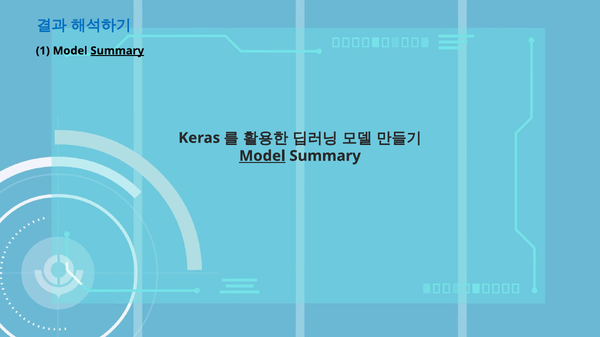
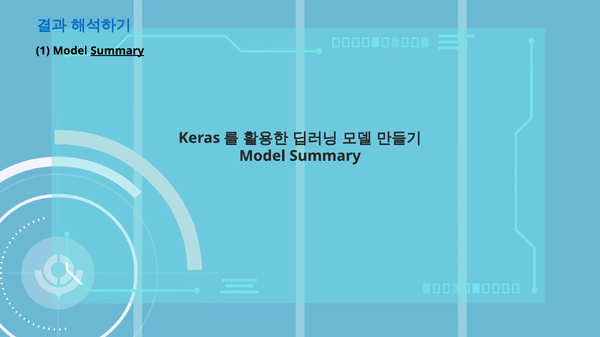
Model underline: present -> none (262, 156)
